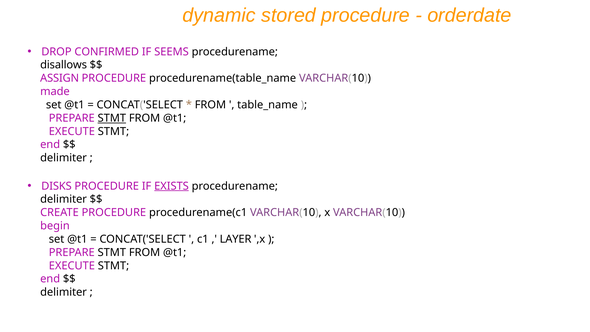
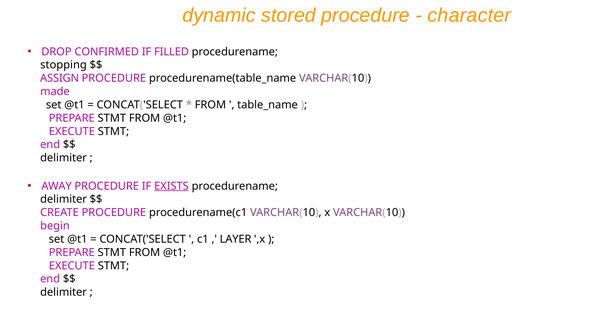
orderdate: orderdate -> character (469, 15)
SEEMS: SEEMS -> FILLED (172, 52)
disallows: disallows -> stopping (64, 65)
STMT underline: present -> none (112, 118)
DISKS: DISKS -> AWAY (57, 186)
